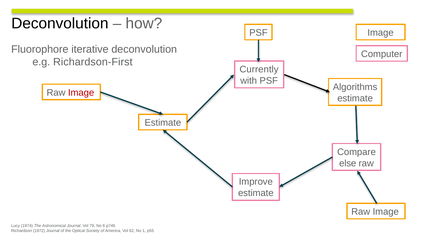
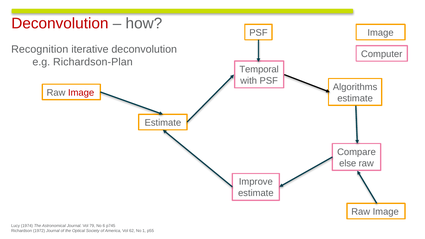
Deconvolution colour: black -> red (60, 23)
Fluorophore: Fluorophore -> Recognition (40, 49)
Richardson-First: Richardson-First -> Richardson-Plan (93, 62)
Currently: Currently -> Temporal (259, 69)
